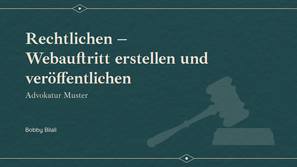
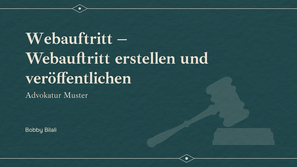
Rechtlichen: Rechtlichen -> Webauftritt (69, 38)
